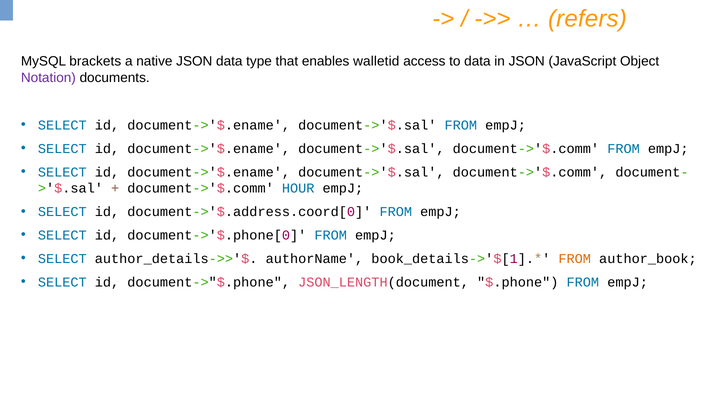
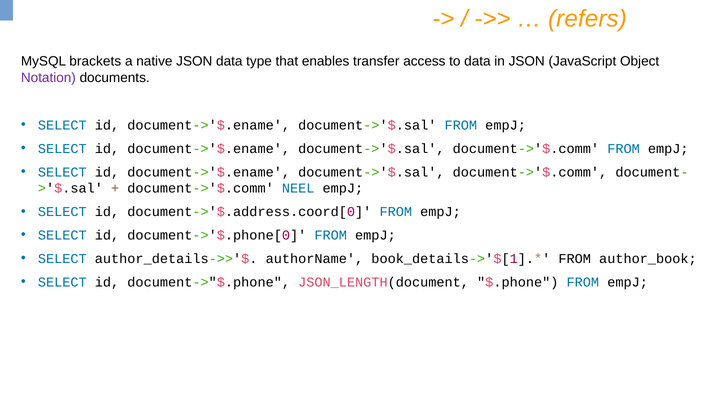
walletid: walletid -> transfer (376, 61)
HOUR: HOUR -> NEEL (298, 189)
FROM colour: orange -> black (575, 259)
